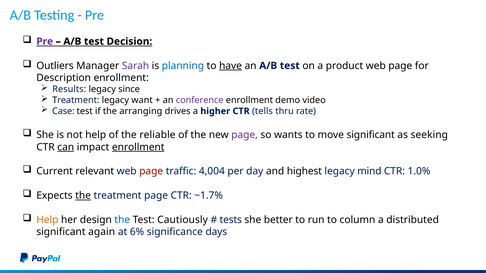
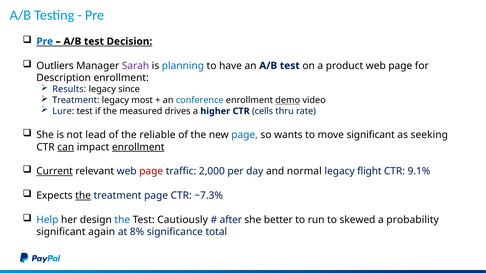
Pre colour: purple -> blue (45, 41)
have underline: present -> none (231, 66)
want: want -> most (142, 100)
conference colour: purple -> blue (200, 100)
demo underline: none -> present (288, 100)
Case: Case -> Lure (63, 111)
arranging: arranging -> measured (141, 111)
tells: tells -> cells (263, 111)
not help: help -> lead (96, 135)
page colour: purple -> blue (245, 135)
Current underline: none -> present (55, 172)
4,004: 4,004 -> 2,000 (212, 172)
highest: highest -> normal (304, 172)
mind: mind -> flight (369, 172)
1.0%: 1.0% -> 9.1% (419, 172)
~1.7%: ~1.7% -> ~7.3% (209, 196)
Help colour: orange -> blue (47, 220)
tests: tests -> after (231, 220)
column: column -> skewed (357, 220)
distributed: distributed -> probability (413, 220)
6%: 6% -> 8% (137, 232)
days: days -> total (216, 232)
